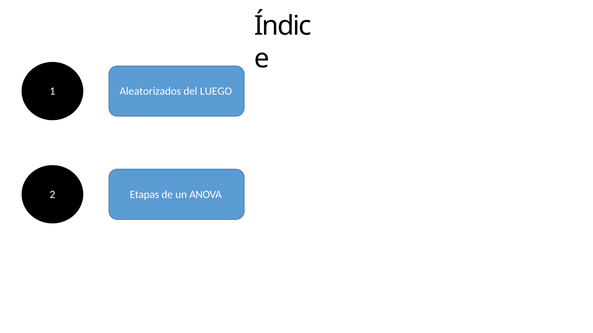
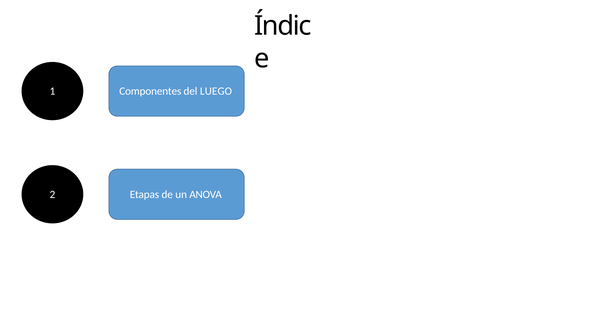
Aleatorizados: Aleatorizados -> Componentes (150, 91)
